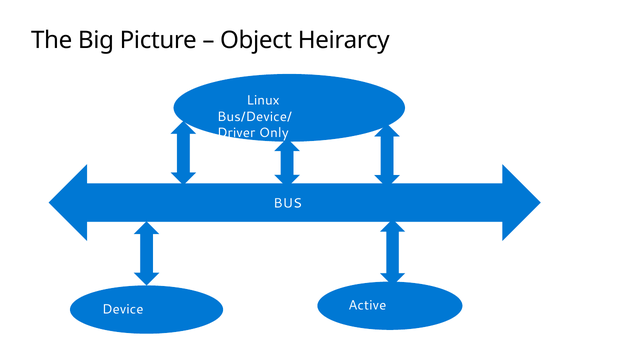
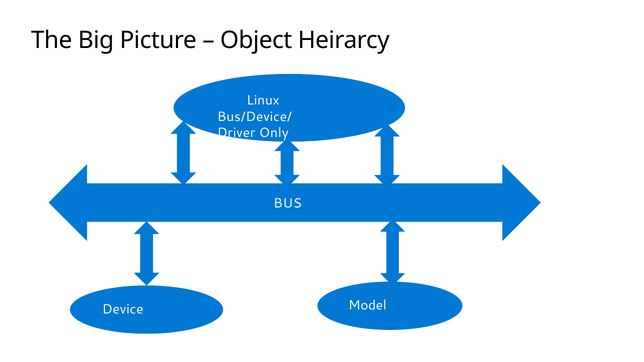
Active: Active -> Model (367, 306)
